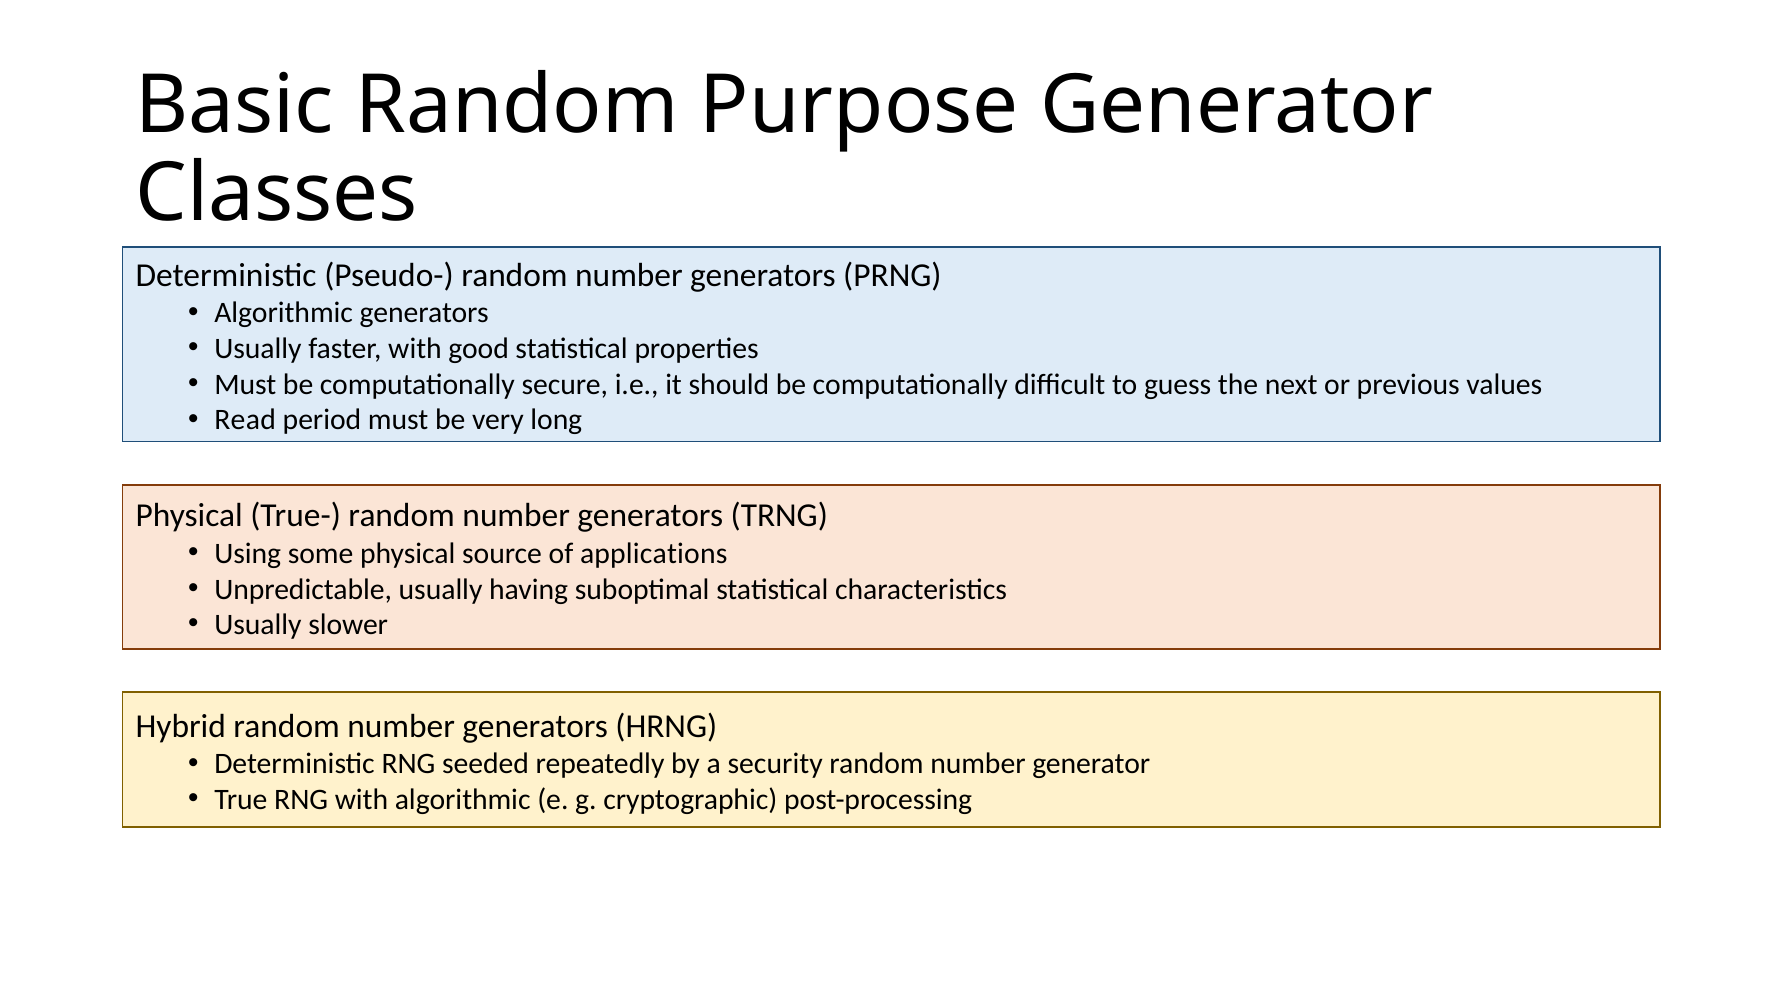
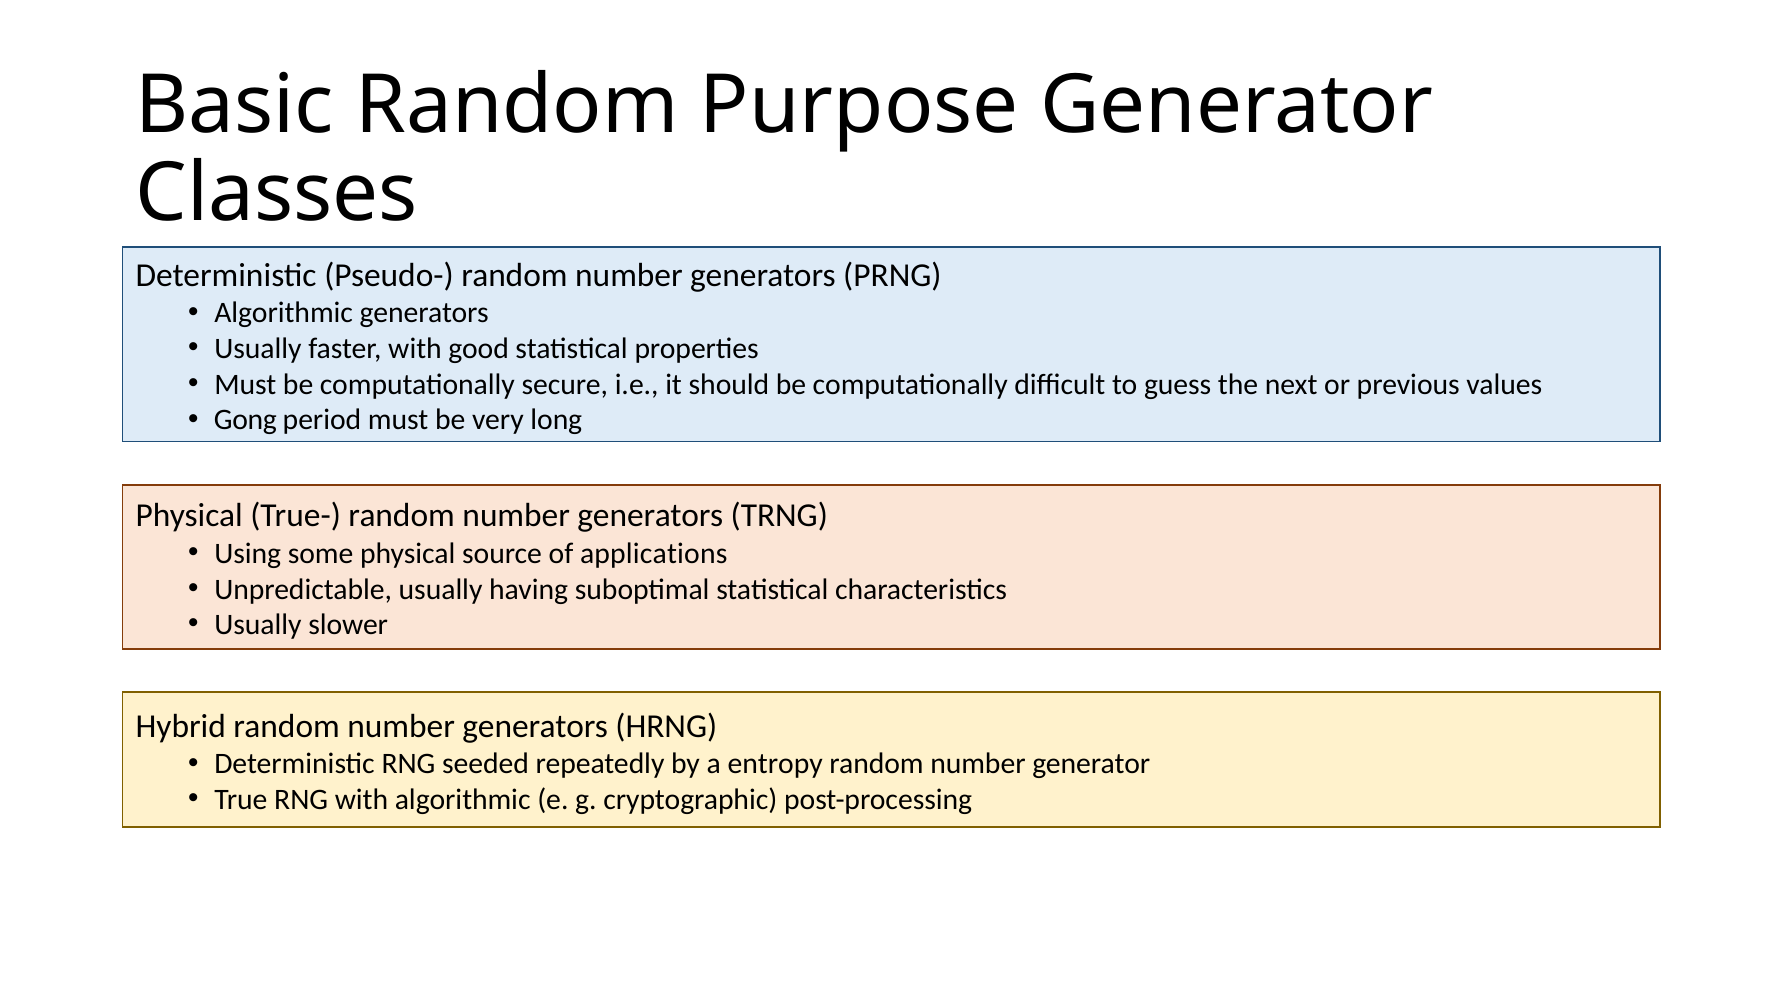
Read: Read -> Gong (245, 420)
security: security -> entropy (775, 764)
